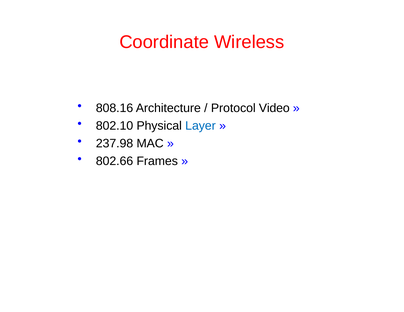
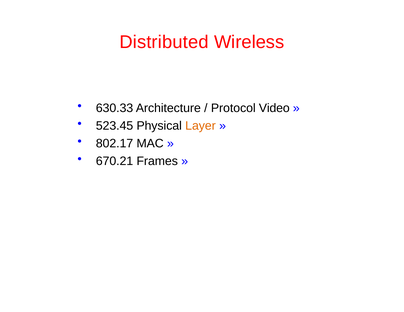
Coordinate: Coordinate -> Distributed (164, 42)
808.16: 808.16 -> 630.33 (115, 108)
802.10: 802.10 -> 523.45 (115, 126)
Layer colour: blue -> orange (200, 126)
237.98: 237.98 -> 802.17 (115, 144)
802.66: 802.66 -> 670.21 (115, 161)
